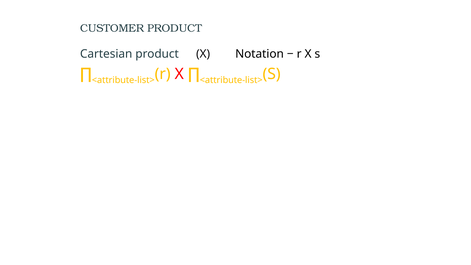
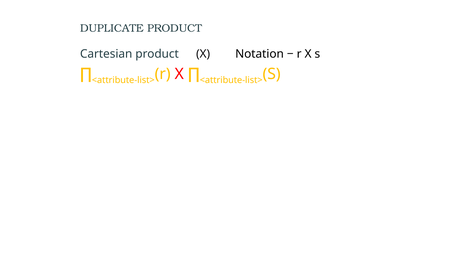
CUSTOMER: CUSTOMER -> DUPLICATE (112, 28)
